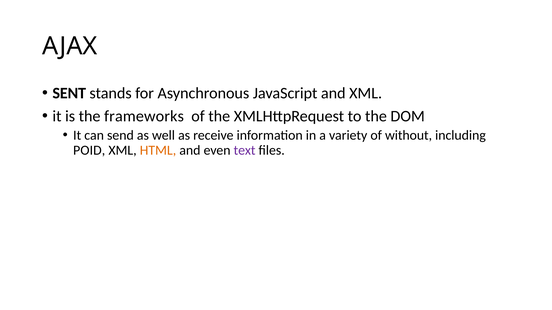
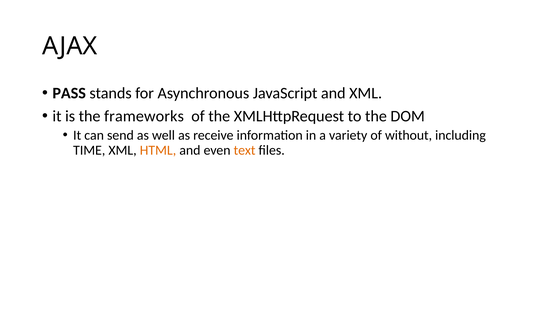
SENT: SENT -> PASS (69, 93)
POID: POID -> TIME (89, 150)
text colour: purple -> orange (245, 150)
